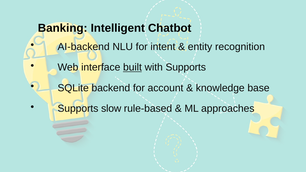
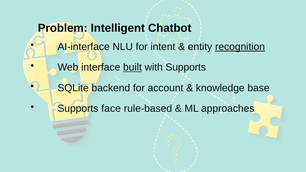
Banking: Banking -> Problem (63, 28)
AI-backend: AI-backend -> AI-interface (84, 47)
recognition underline: none -> present (240, 47)
slow: slow -> face (111, 109)
